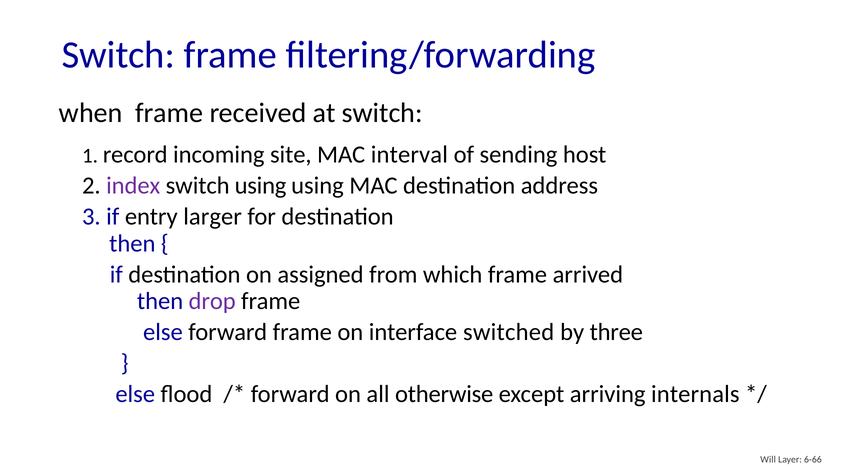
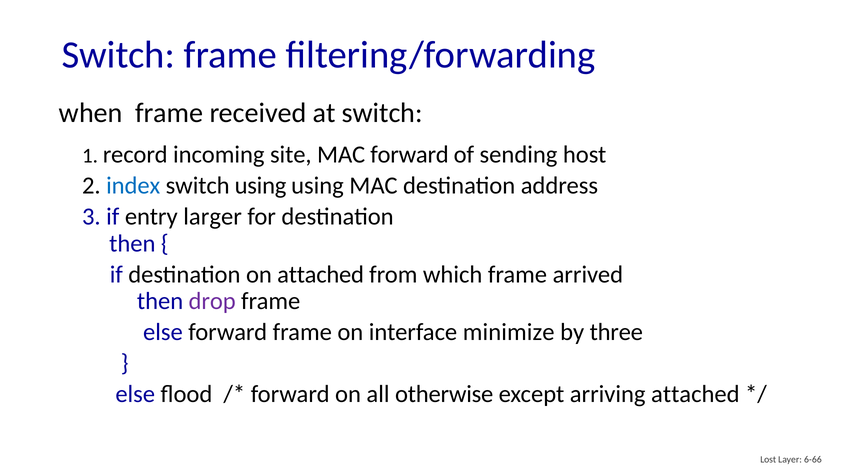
MAC interval: interval -> forward (410, 155)
index colour: purple -> blue (133, 186)
on assigned: assigned -> attached (321, 274)
switched: switched -> minimize (509, 332)
arriving internals: internals -> attached (695, 394)
Will: Will -> Lost (768, 459)
